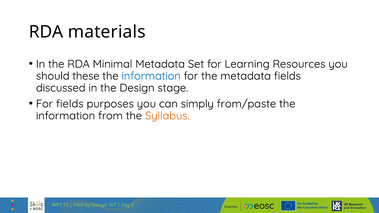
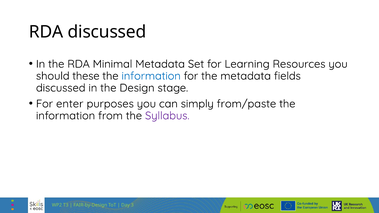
RDA materials: materials -> discussed (107, 32)
For fields: fields -> enter (70, 104)
Syllabus colour: orange -> purple (167, 116)
